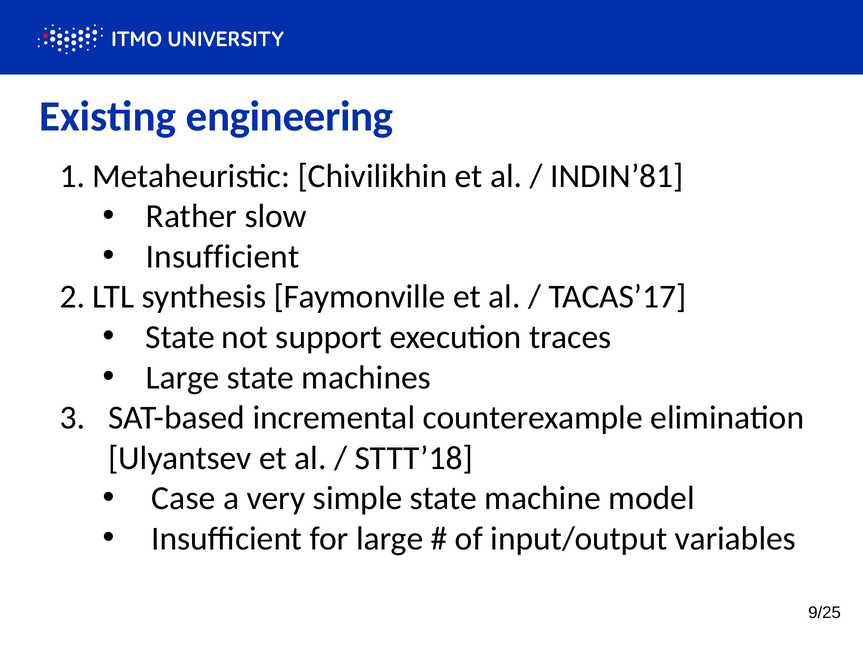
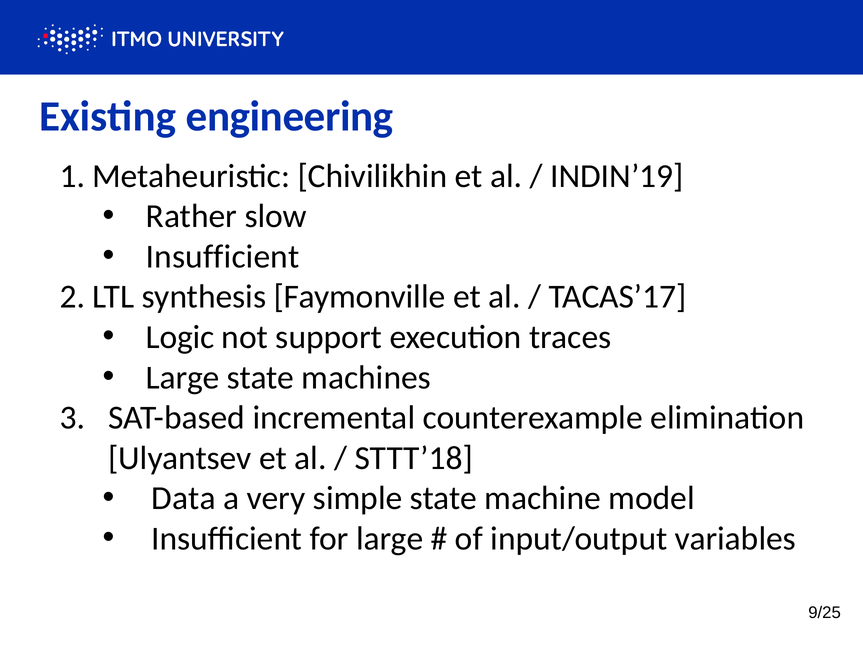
INDIN’81: INDIN’81 -> INDIN’19 (617, 176)
State: State -> Logic (180, 337)
Case: Case -> Data (183, 498)
